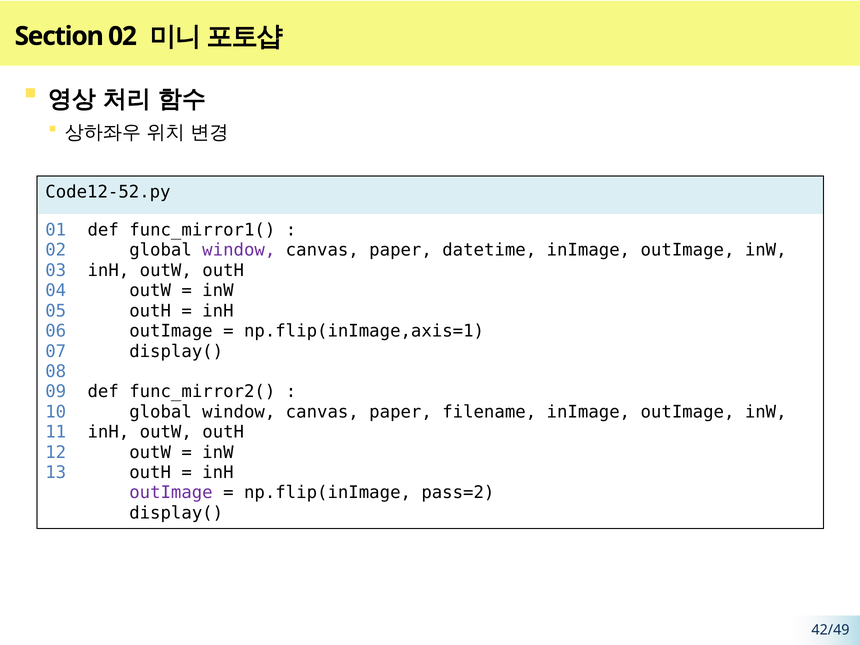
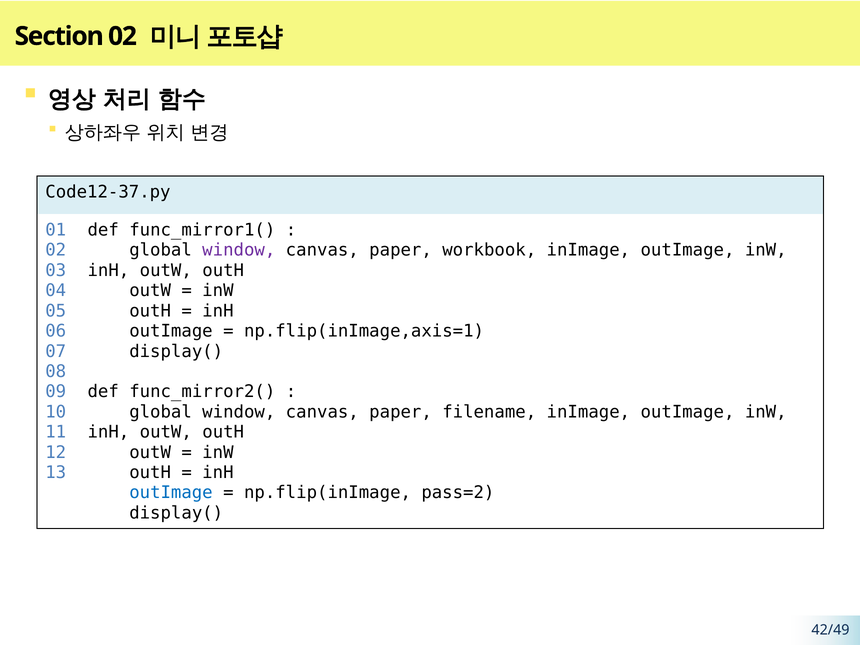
Code12-52.py: Code12-52.py -> Code12-37.py (108, 192)
datetime: datetime -> workbook (489, 250)
outImage colour: purple -> blue (171, 493)
